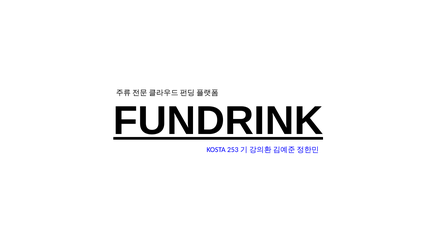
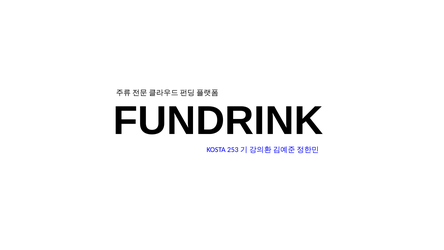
FUNDRINK underline: present -> none (218, 121)
